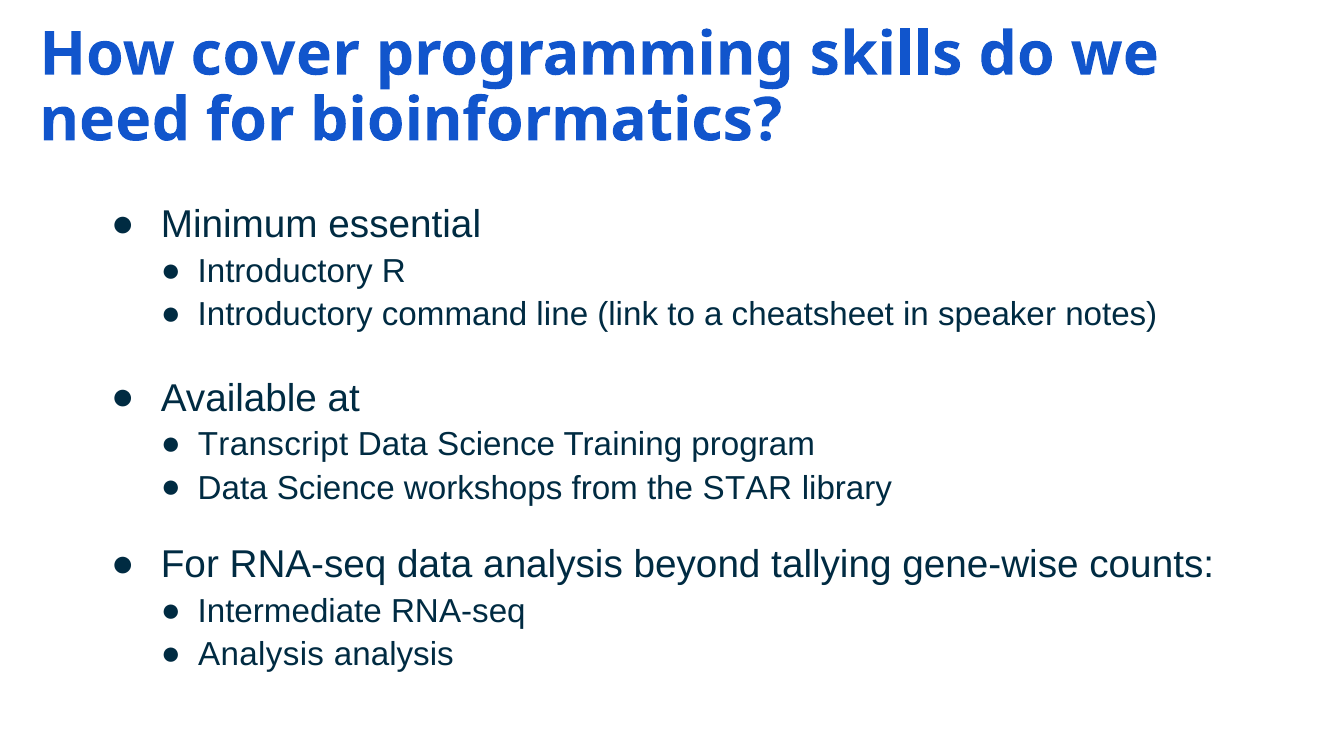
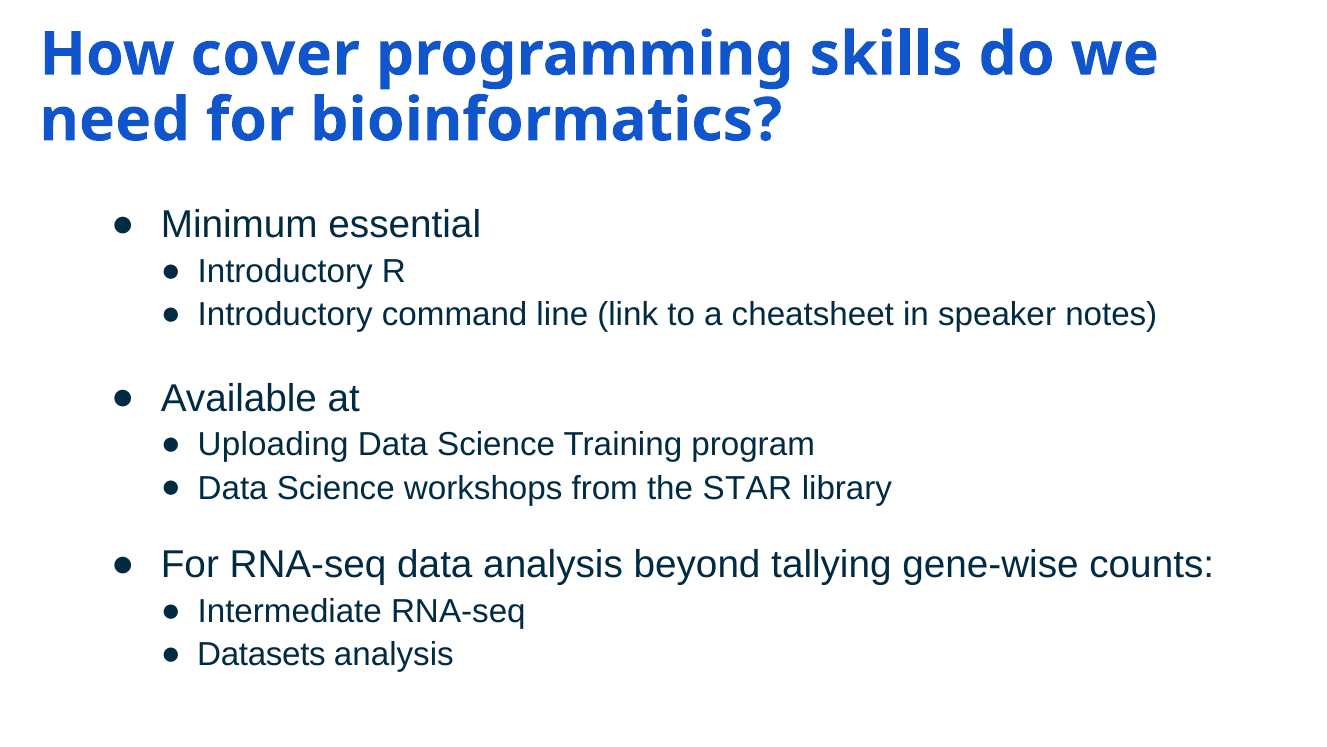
Transcript: Transcript -> Uploading (273, 445)
Analysis: Analysis -> Datasets (261, 654)
